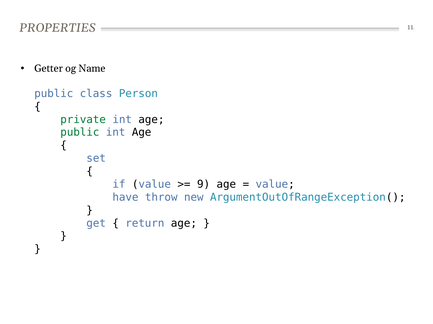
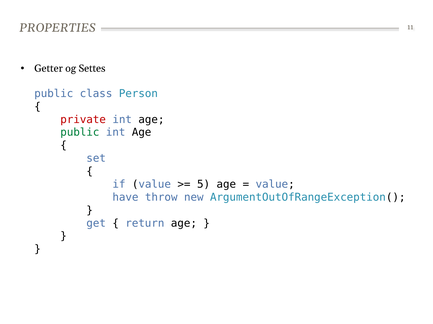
Name: Name -> Settes (92, 69)
private colour: green -> red (83, 120)
9: 9 -> 5 (204, 185)
